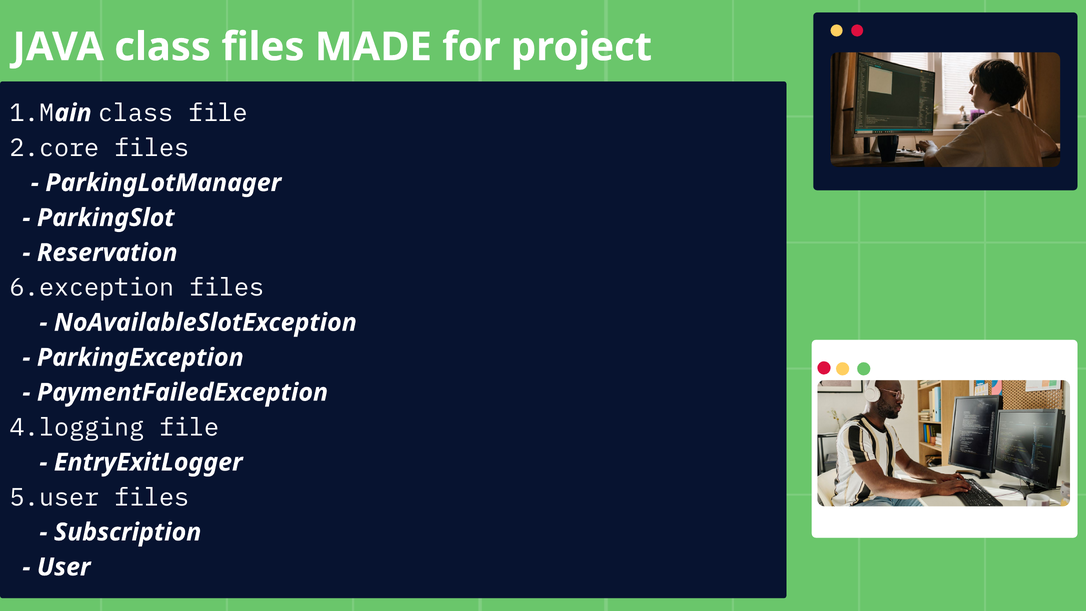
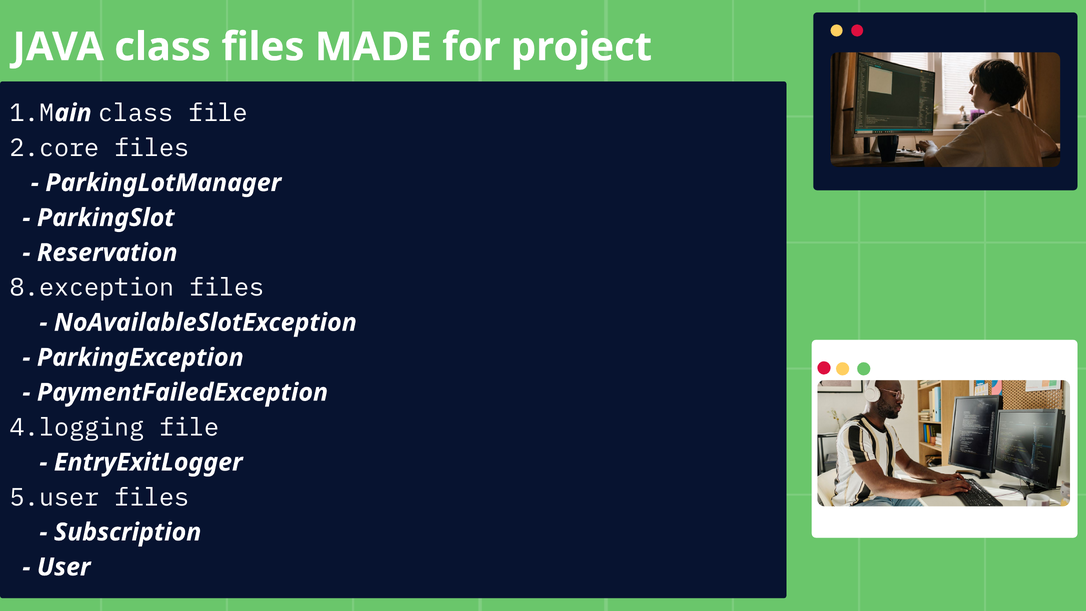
6.exception: 6.exception -> 8.exception (92, 288)
